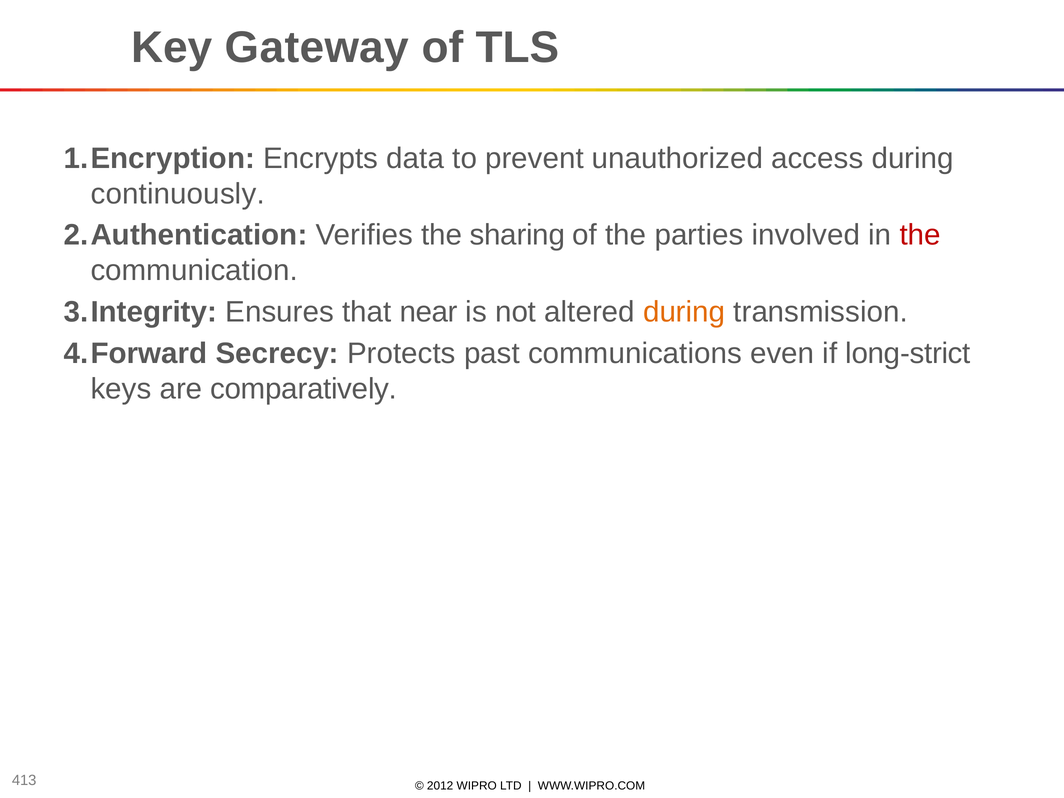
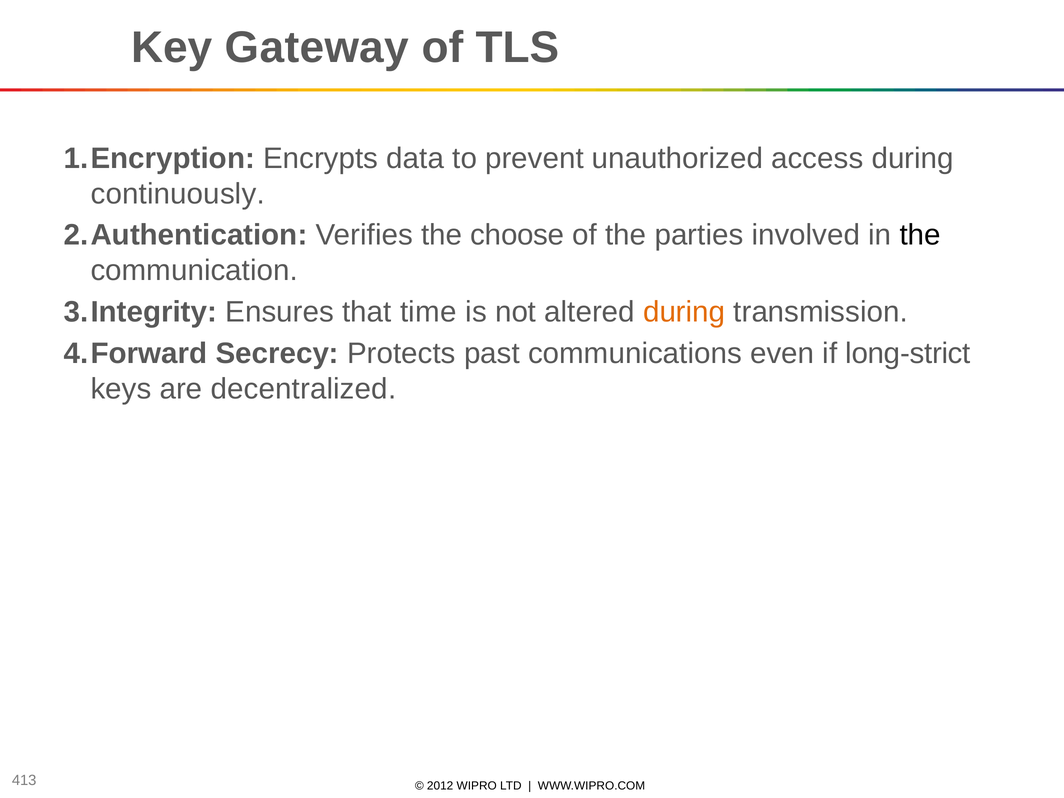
sharing: sharing -> choose (517, 235)
the colour: red -> black (920, 235)
near: near -> time (428, 312)
comparatively: comparatively -> decentralized (303, 389)
